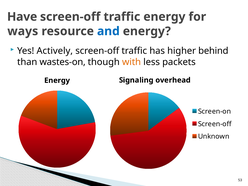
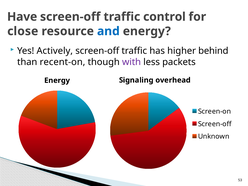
traffic energy: energy -> control (164, 17)
ways: ways -> close (23, 31)
wastes-on: wastes-on -> recent-on (62, 62)
with colour: orange -> purple (132, 62)
